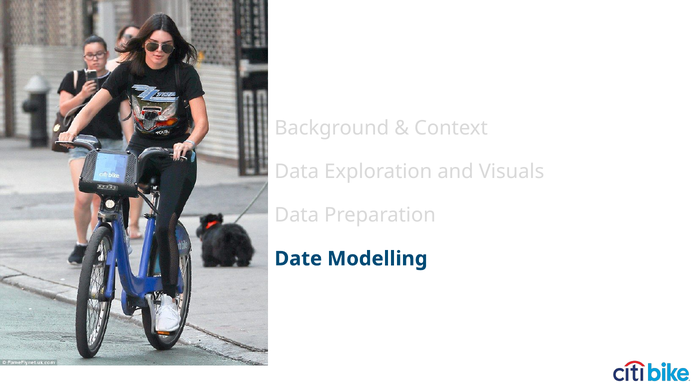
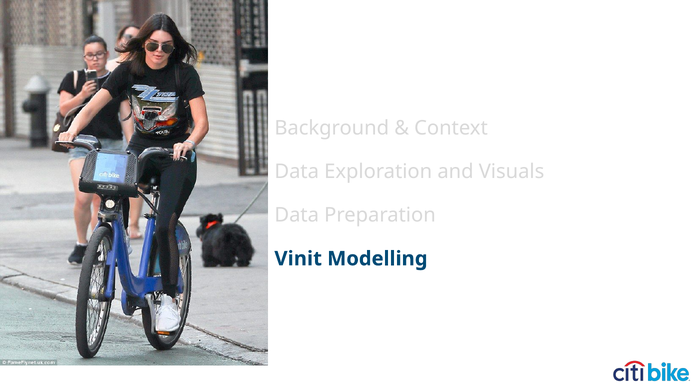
Date: Date -> Vinit (298, 259)
